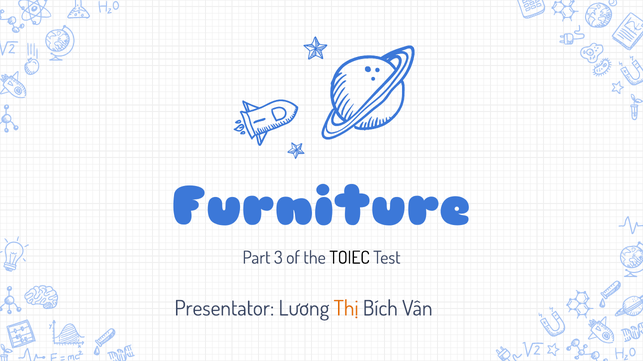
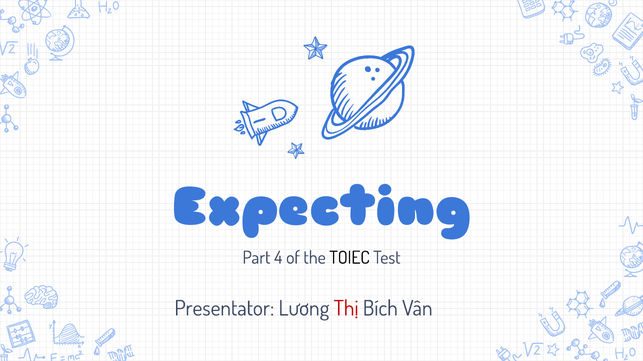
Furniture: Furniture -> Expecting (322, 207)
3: 3 -> 4 (278, 258)
Thị colour: orange -> red (346, 309)
